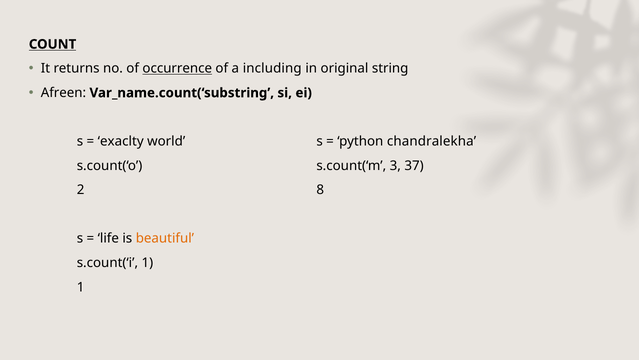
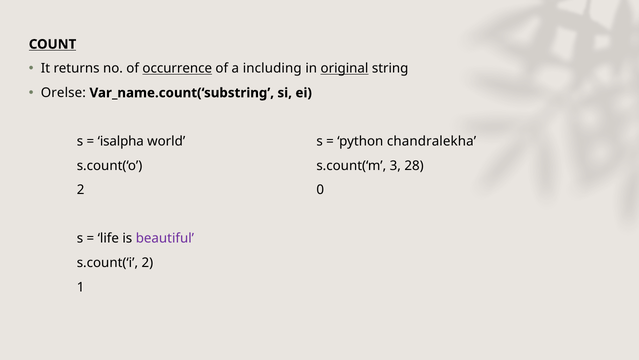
original underline: none -> present (344, 68)
Afreen: Afreen -> Orelse (63, 93)
exaclty: exaclty -> isalpha (121, 141)
37: 37 -> 28 (414, 165)
8: 8 -> 0 (320, 190)
beautiful colour: orange -> purple (165, 238)
s.count(‘i 1: 1 -> 2 (147, 262)
